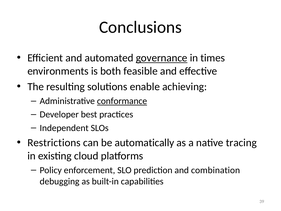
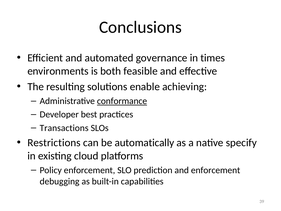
governance underline: present -> none (162, 58)
Independent: Independent -> Transactions (64, 128)
tracing: tracing -> specify (241, 143)
and combination: combination -> enforcement (216, 170)
